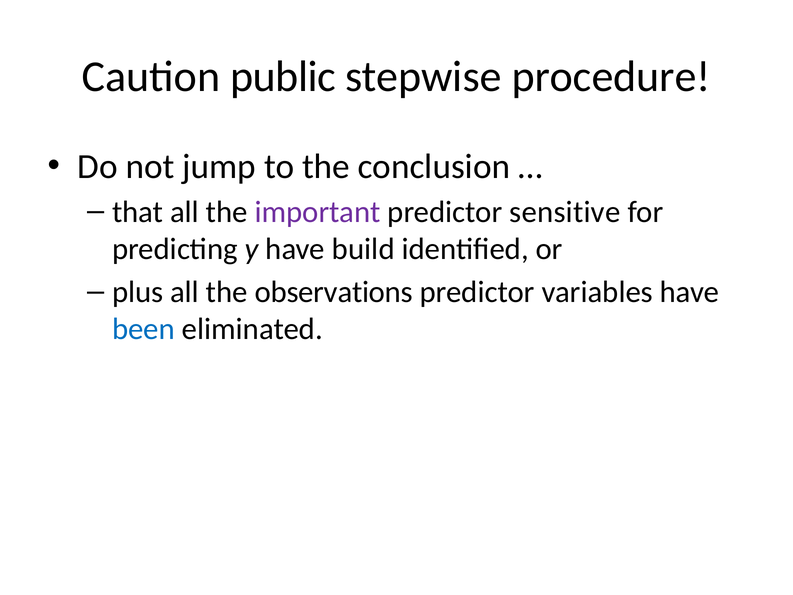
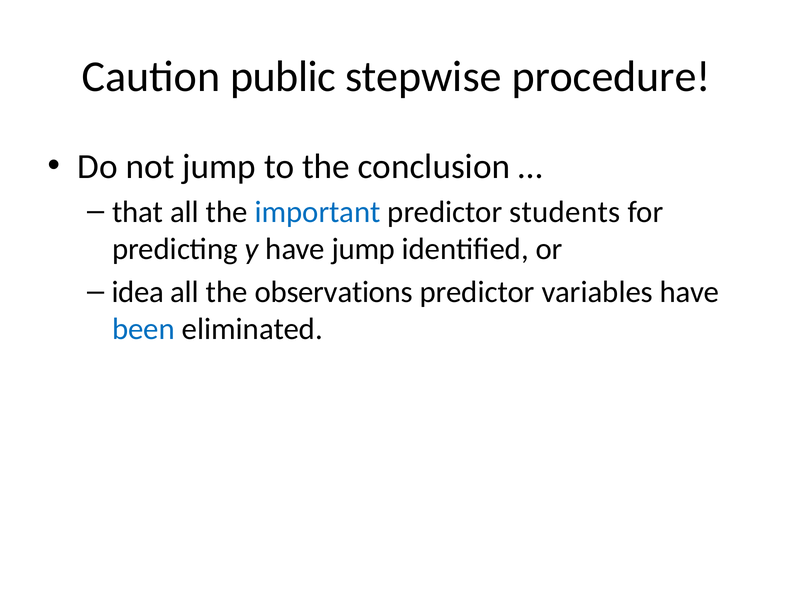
important colour: purple -> blue (318, 212)
sensitive: sensitive -> students (565, 212)
have build: build -> jump (363, 249)
plus: plus -> idea (138, 292)
